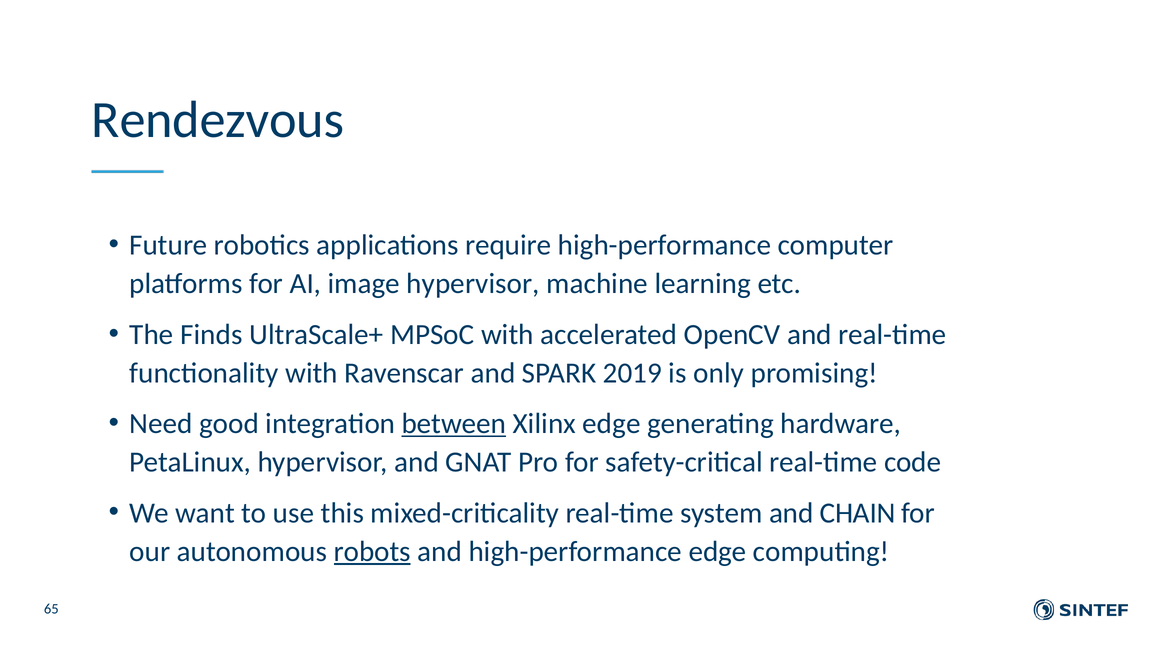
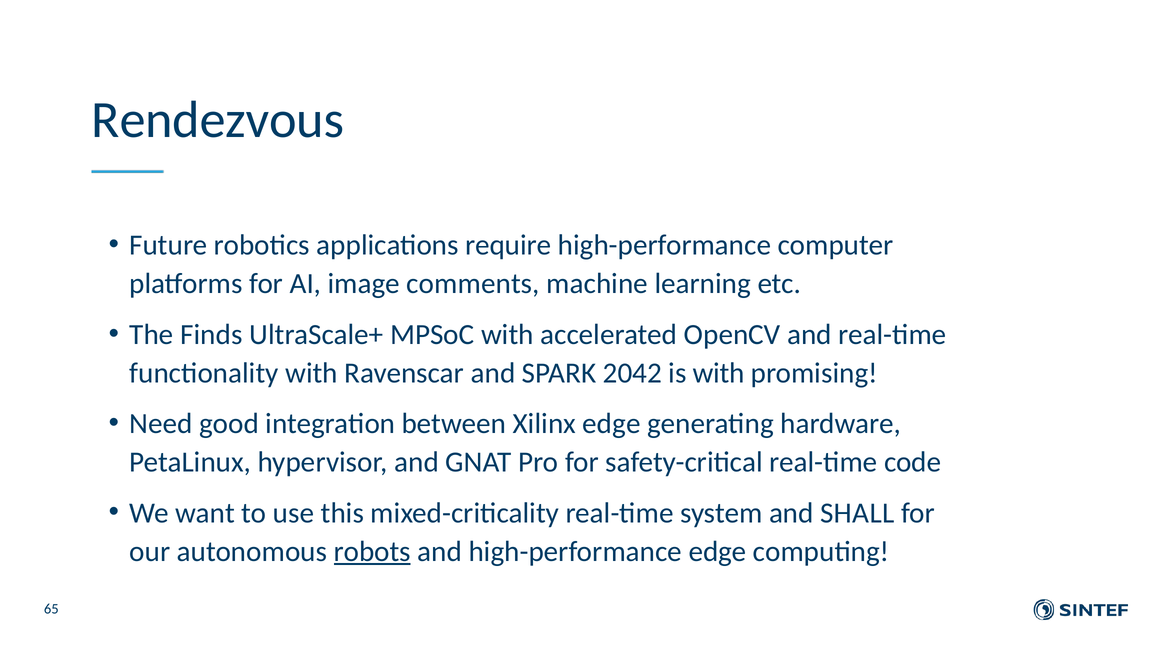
image hypervisor: hypervisor -> comments (473, 284)
2019: 2019 -> 2042 (632, 373)
is only: only -> with (719, 373)
between underline: present -> none (454, 424)
CHAIN: CHAIN -> SHALL (857, 513)
